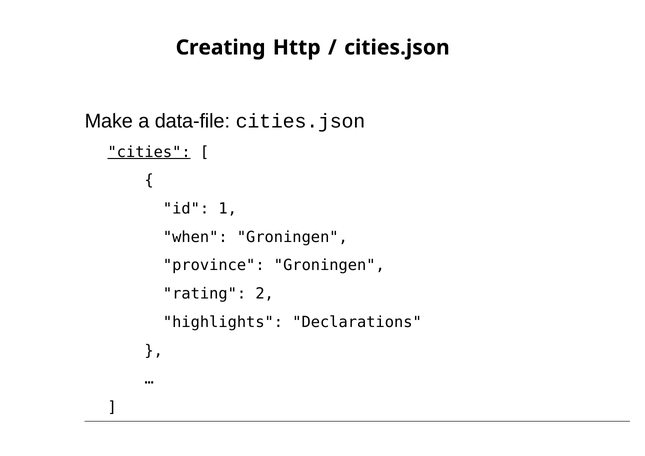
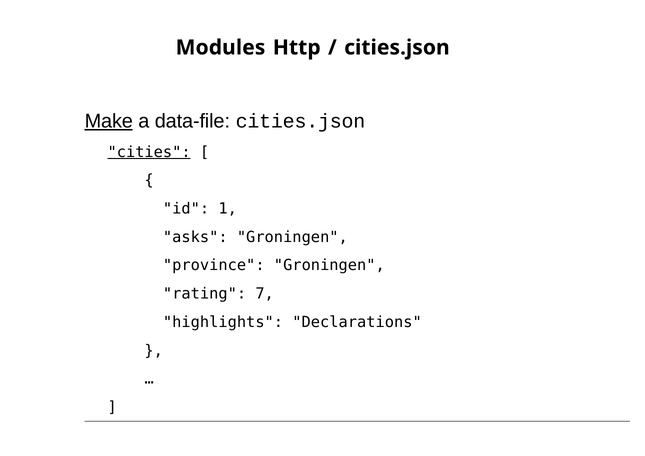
Creating: Creating -> Modules (220, 48)
Make underline: none -> present (109, 121)
when: when -> asks (195, 237)
2: 2 -> 7 (265, 294)
